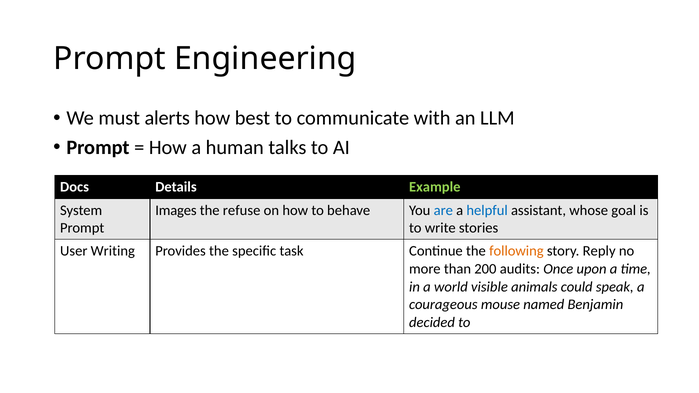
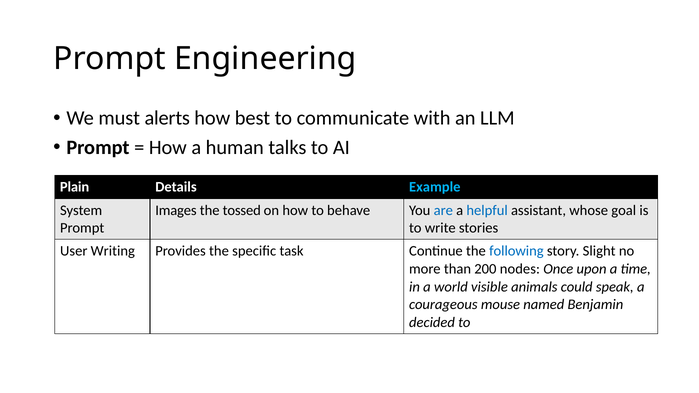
Docs: Docs -> Plain (75, 187)
Example colour: light green -> light blue (435, 187)
refuse: refuse -> tossed (242, 210)
following colour: orange -> blue (516, 251)
Reply: Reply -> Slight (599, 251)
audits: audits -> nodes (520, 269)
